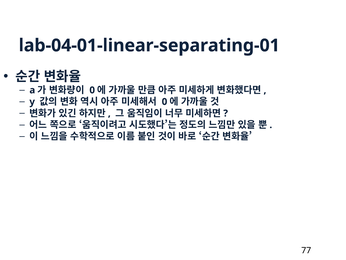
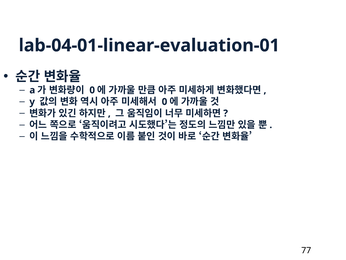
lab-04-01-linear-separating-01: lab-04-01-linear-separating-01 -> lab-04-01-linear-evaluation-01 (149, 45)
